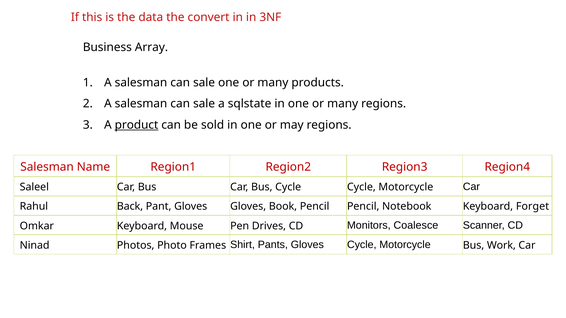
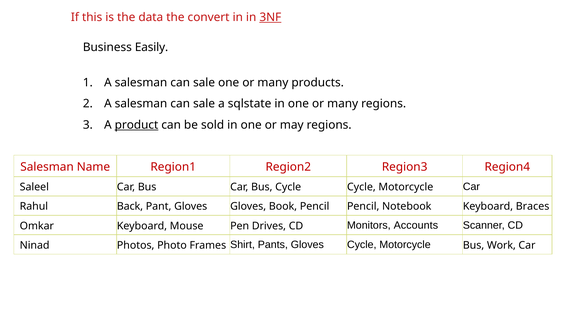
3NF underline: none -> present (270, 17)
Array: Array -> Easily (152, 47)
Forget: Forget -> Braces (533, 207)
Coalesce: Coalesce -> Accounts (416, 226)
